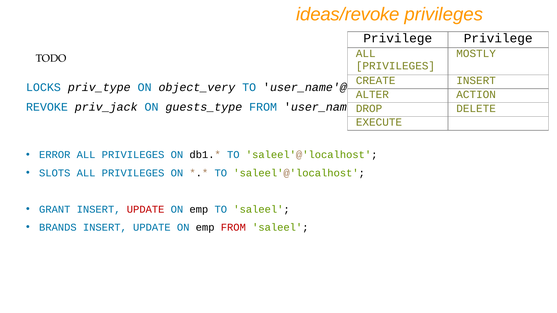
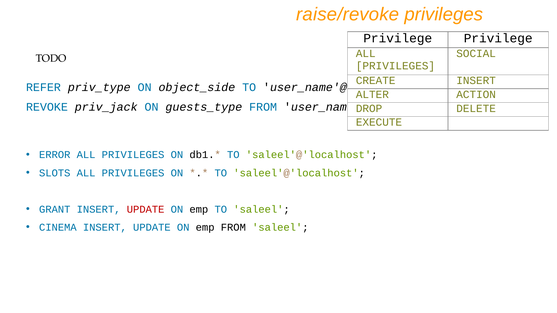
ideas/revoke: ideas/revoke -> raise/revoke (348, 14)
MOSTLY: MOSTLY -> SOCIAL (476, 54)
LOCKS: LOCKS -> REFER (43, 88)
object_very: object_very -> object_side (197, 88)
BRANDS: BRANDS -> CINEMA (58, 228)
FROM colour: red -> black (233, 228)
